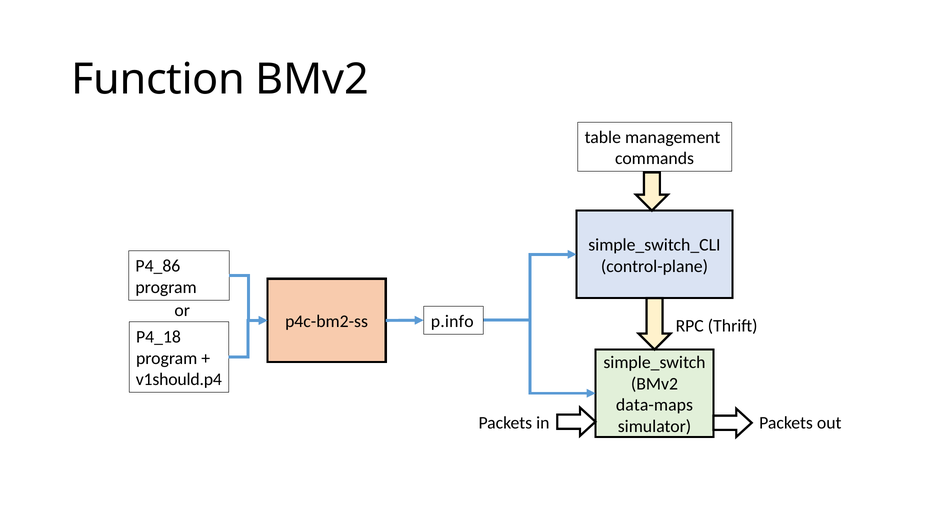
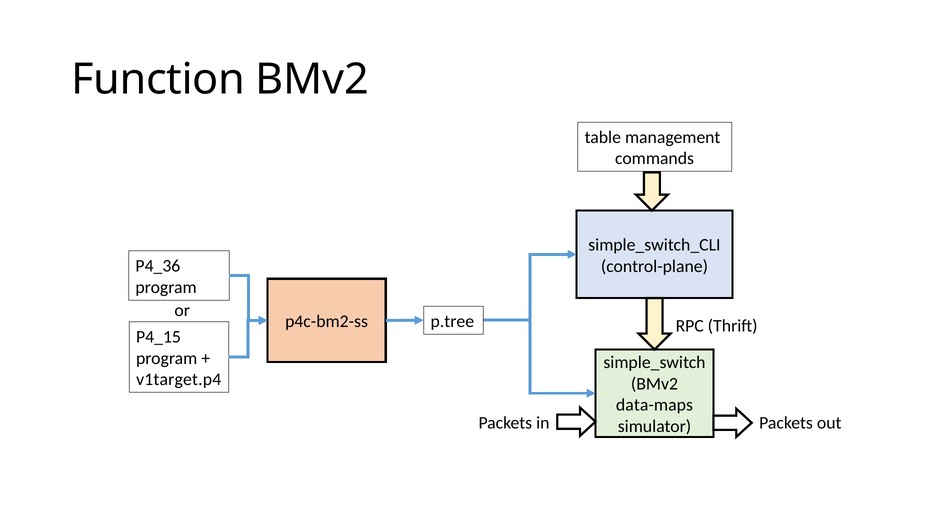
P4_86: P4_86 -> P4_36 (158, 266)
p.info: p.info -> p.tree (452, 322)
P4_18: P4_18 -> P4_15 (159, 337)
v1should.p4: v1should.p4 -> v1target.p4 (179, 380)
